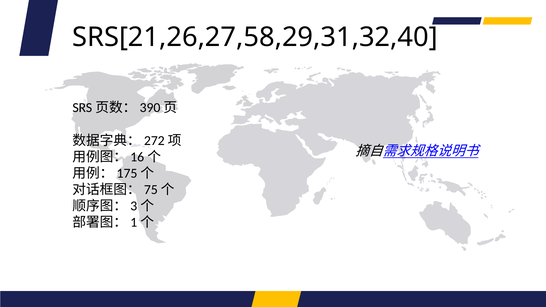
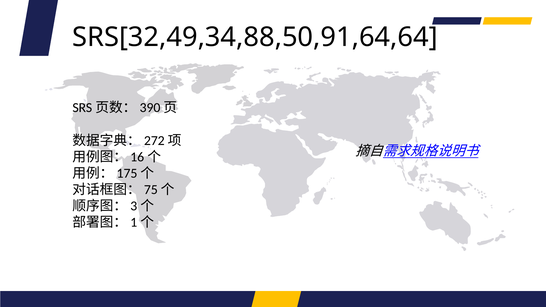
SRS[21,26,27,58,29,31,32,40: SRS[21,26,27,58,29,31,32,40 -> SRS[32,49,34,88,50,91,64,64 (255, 37)
